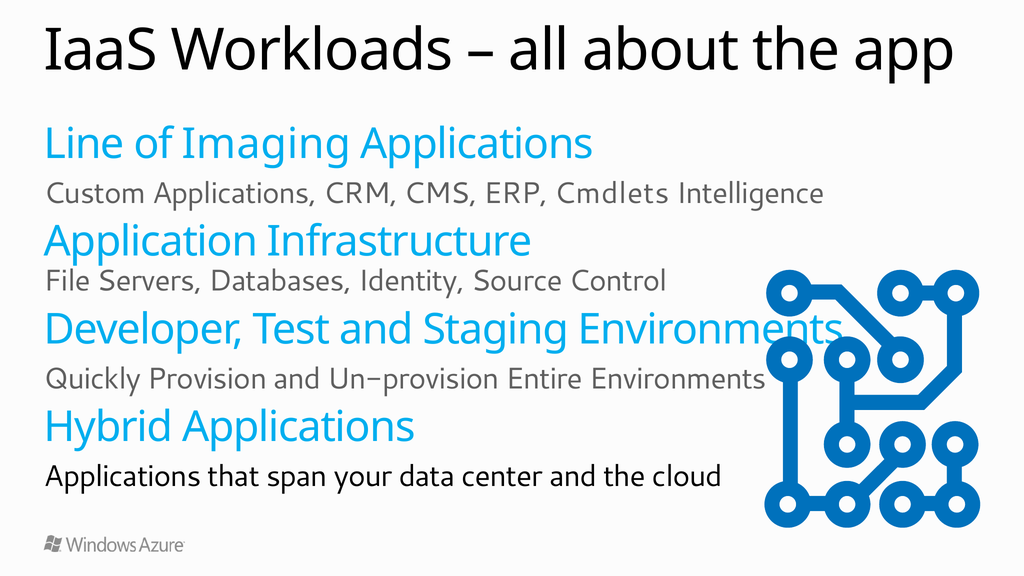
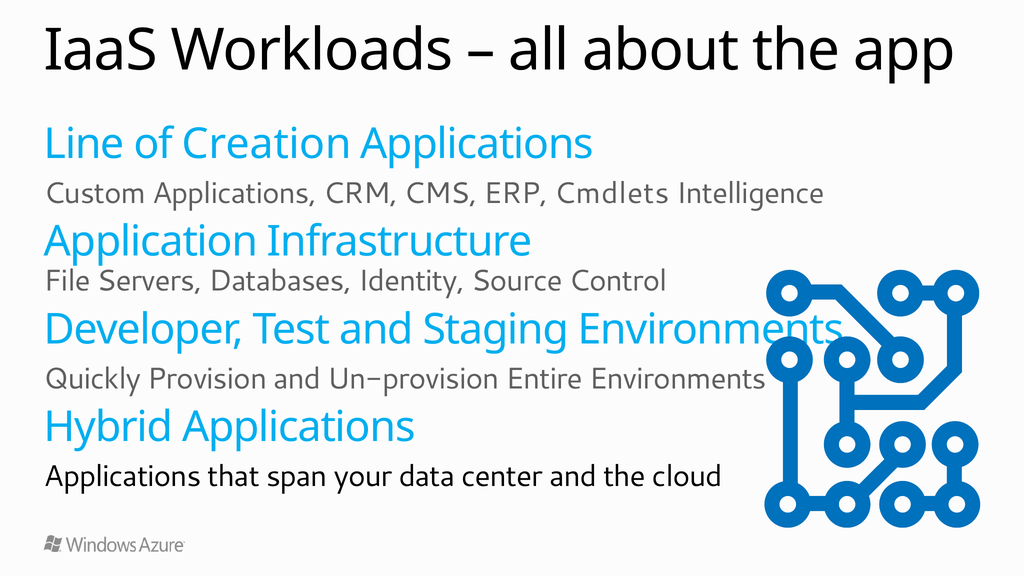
Imaging: Imaging -> Creation (267, 144)
